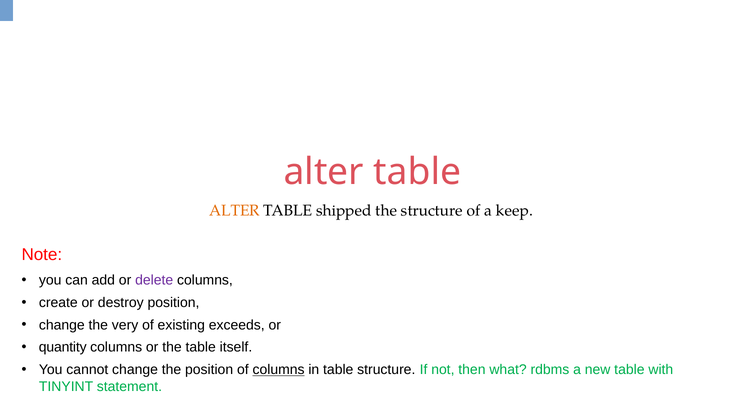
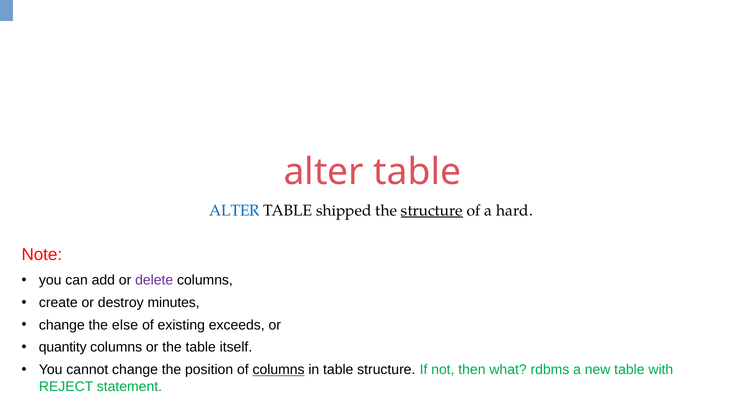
ALTER colour: orange -> blue (235, 210)
structure underline: none -> present (432, 210)
keep: keep -> hard (515, 210)
destroy position: position -> minutes (174, 303)
very: very -> else (125, 325)
TINYINT: TINYINT -> REJECT (66, 387)
